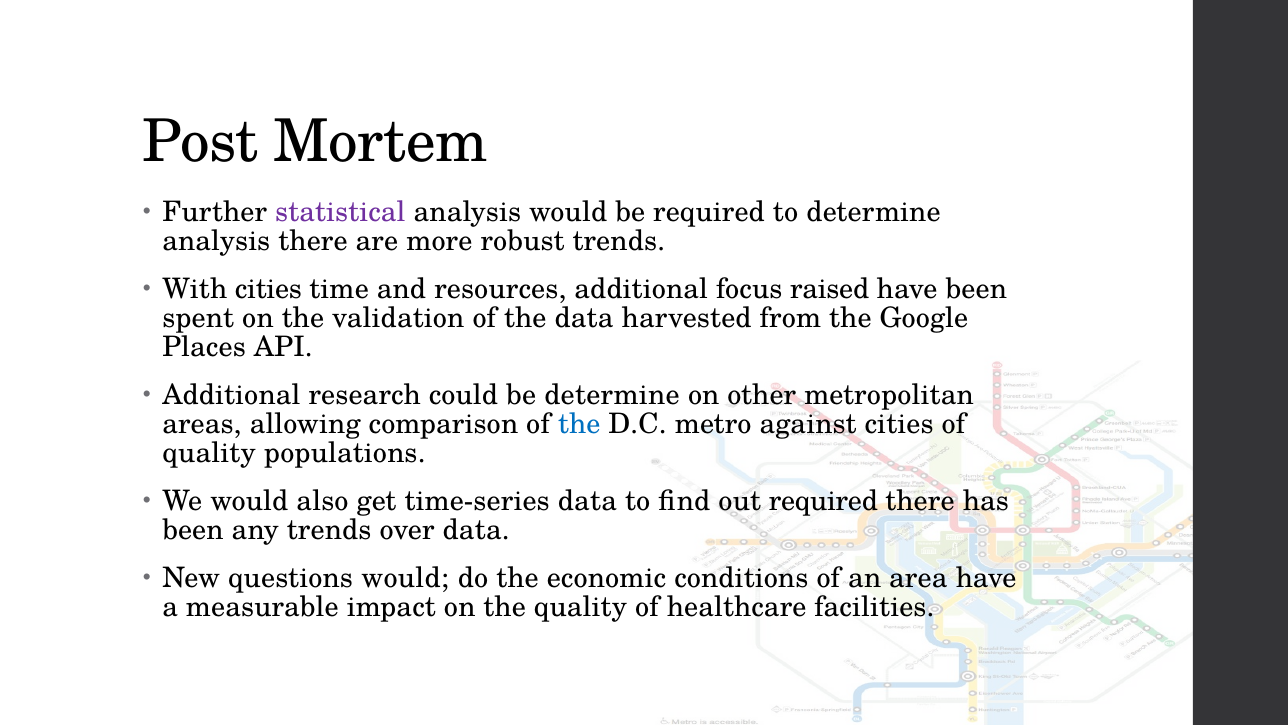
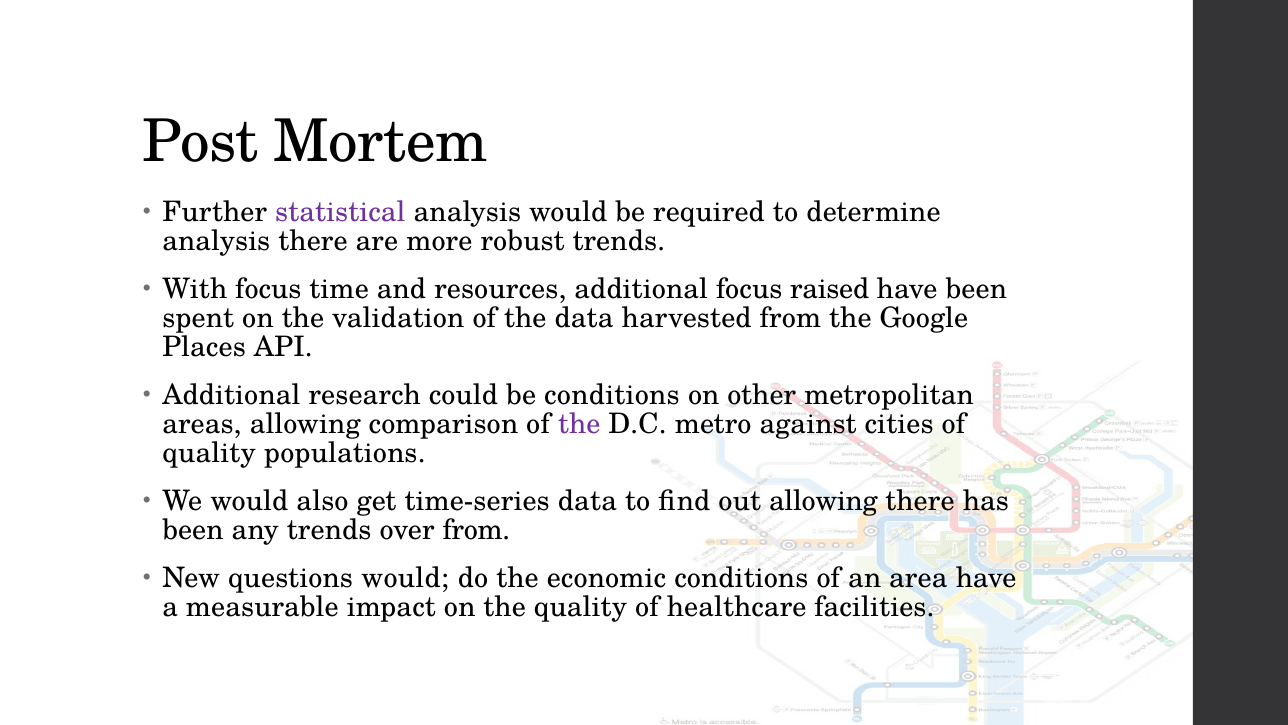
With cities: cities -> focus (268, 289)
be determine: determine -> conditions (612, 395)
the colour: blue -> purple (579, 424)
out required: required -> allowing (823, 501)
over data: data -> from (476, 530)
